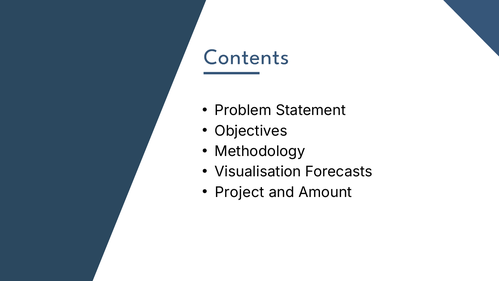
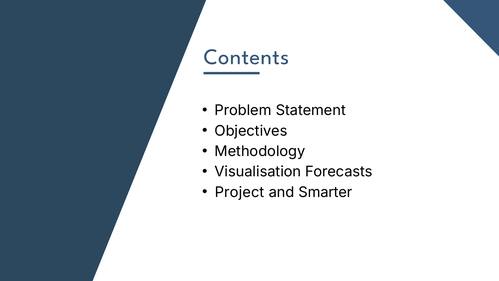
Amount: Amount -> Smarter (325, 192)
